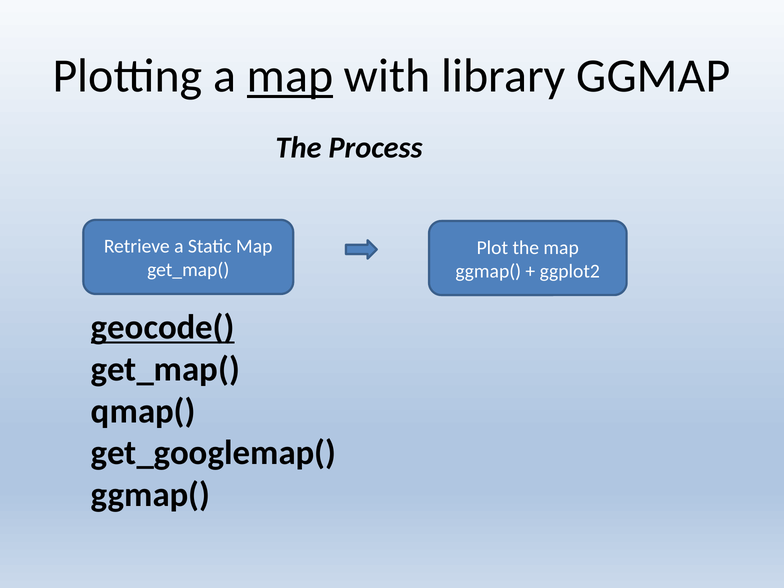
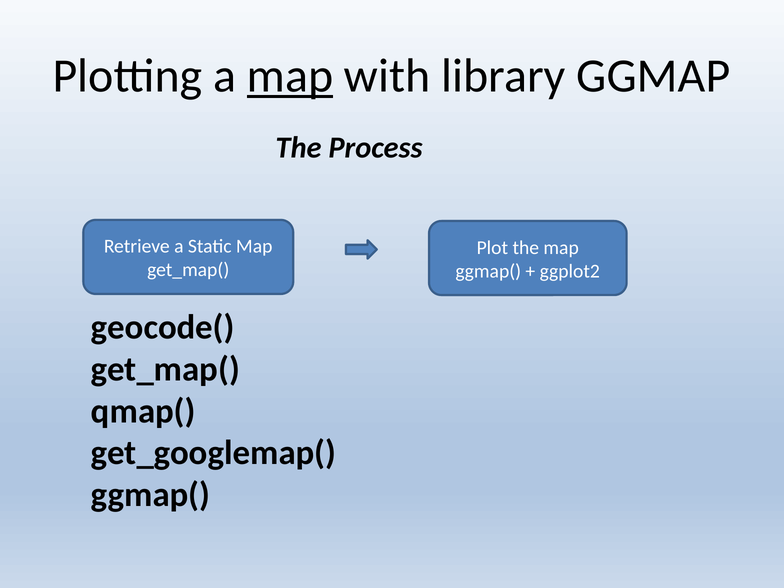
geocode( underline: present -> none (163, 327)
